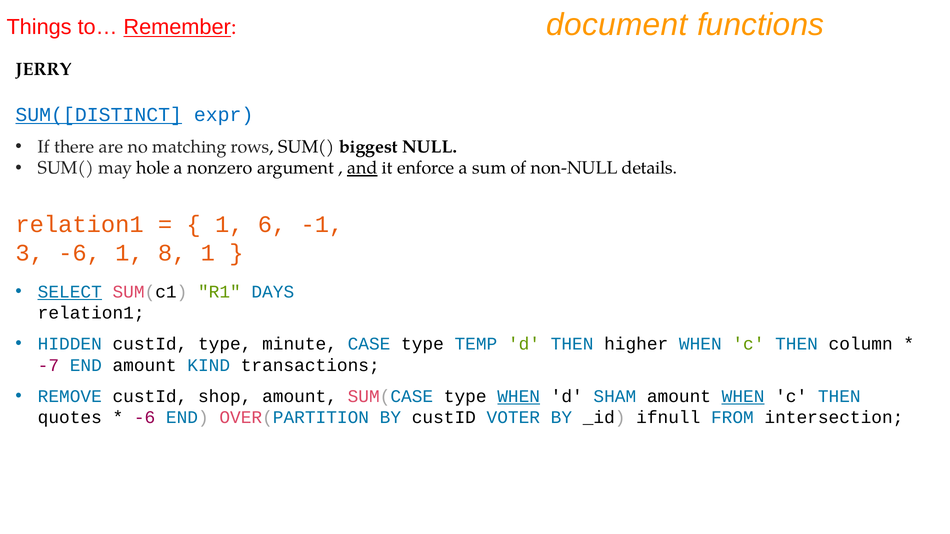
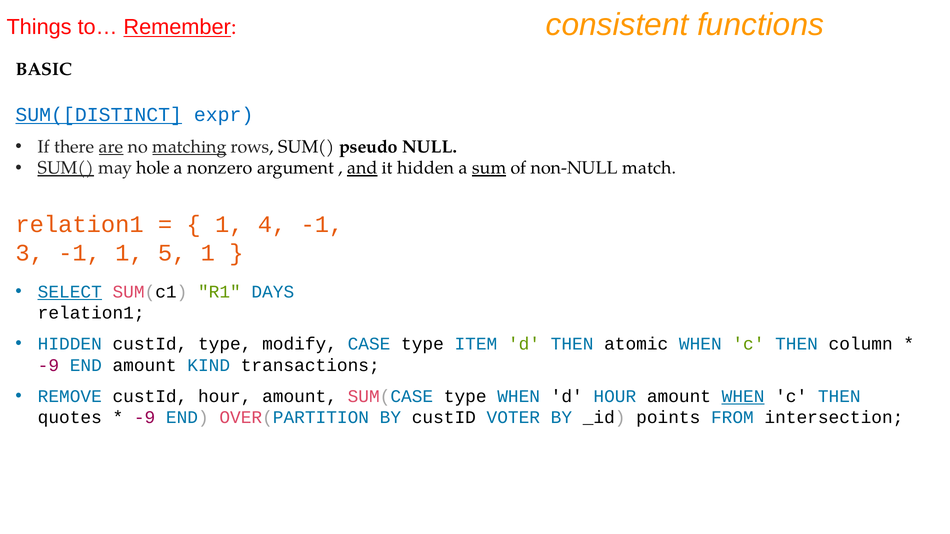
document: document -> consistent (617, 25)
JERRY: JERRY -> BASIC (44, 69)
are underline: none -> present (111, 147)
matching underline: none -> present (189, 147)
biggest: biggest -> pseudo (368, 147)
SUM( underline: none -> present (66, 168)
it enforce: enforce -> hidden (426, 168)
sum underline: none -> present (489, 168)
details: details -> match (649, 168)
6: 6 -> 4 (272, 225)
3 -6: -6 -> -1 (80, 253)
8: 8 -> 5 (172, 253)
minute: minute -> modify (300, 344)
TEMP: TEMP -> ITEM (476, 344)
higher: higher -> atomic (636, 344)
-7: -7 -> -9 (48, 366)
custId shop: shop -> hour (225, 397)
WHEN underline: present -> none (519, 397)
d SHAM: SHAM -> HOUR (615, 397)
-6: -6 -> -9 (145, 418)
ifnull: ifnull -> points (668, 418)
